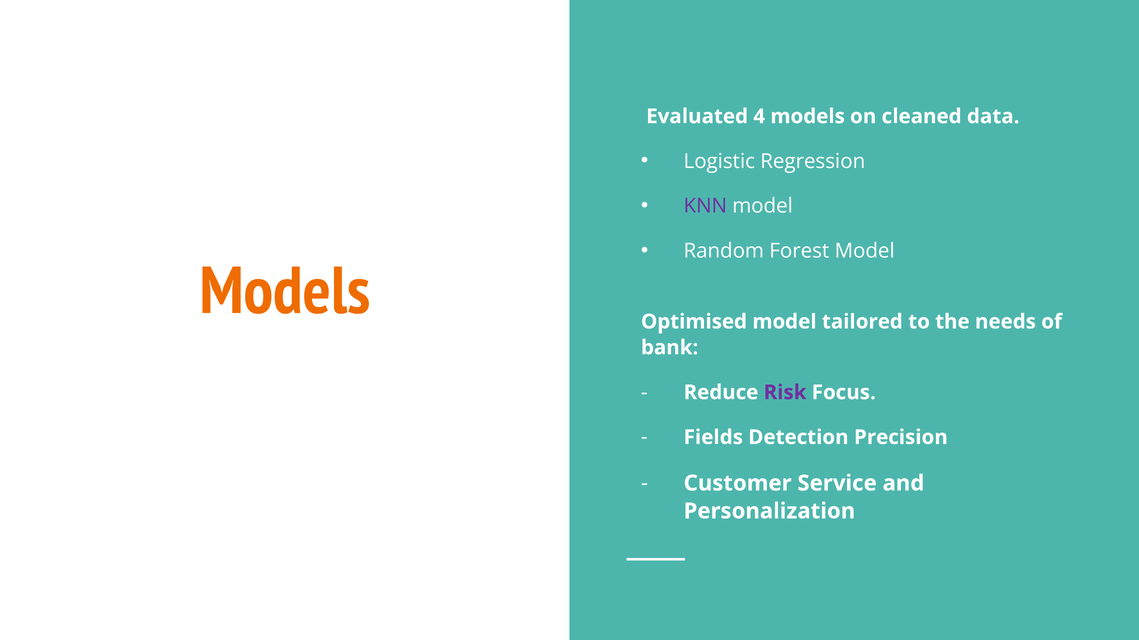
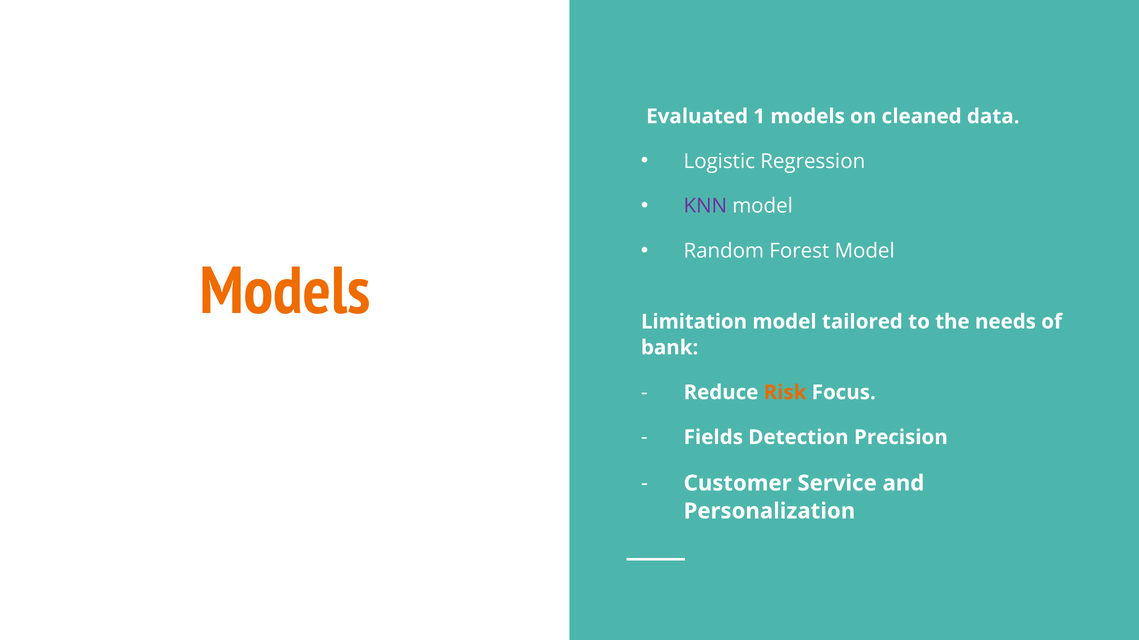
4: 4 -> 1 (759, 117)
Optimised: Optimised -> Limitation (694, 322)
Risk colour: purple -> orange (785, 393)
